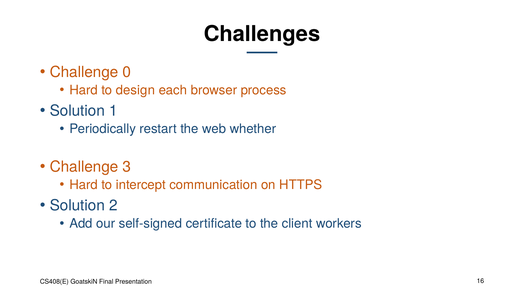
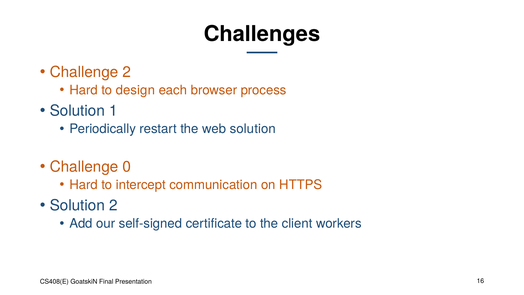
Challenge 0: 0 -> 2 (127, 72)
web whether: whether -> solution (253, 129)
3: 3 -> 0 (127, 166)
